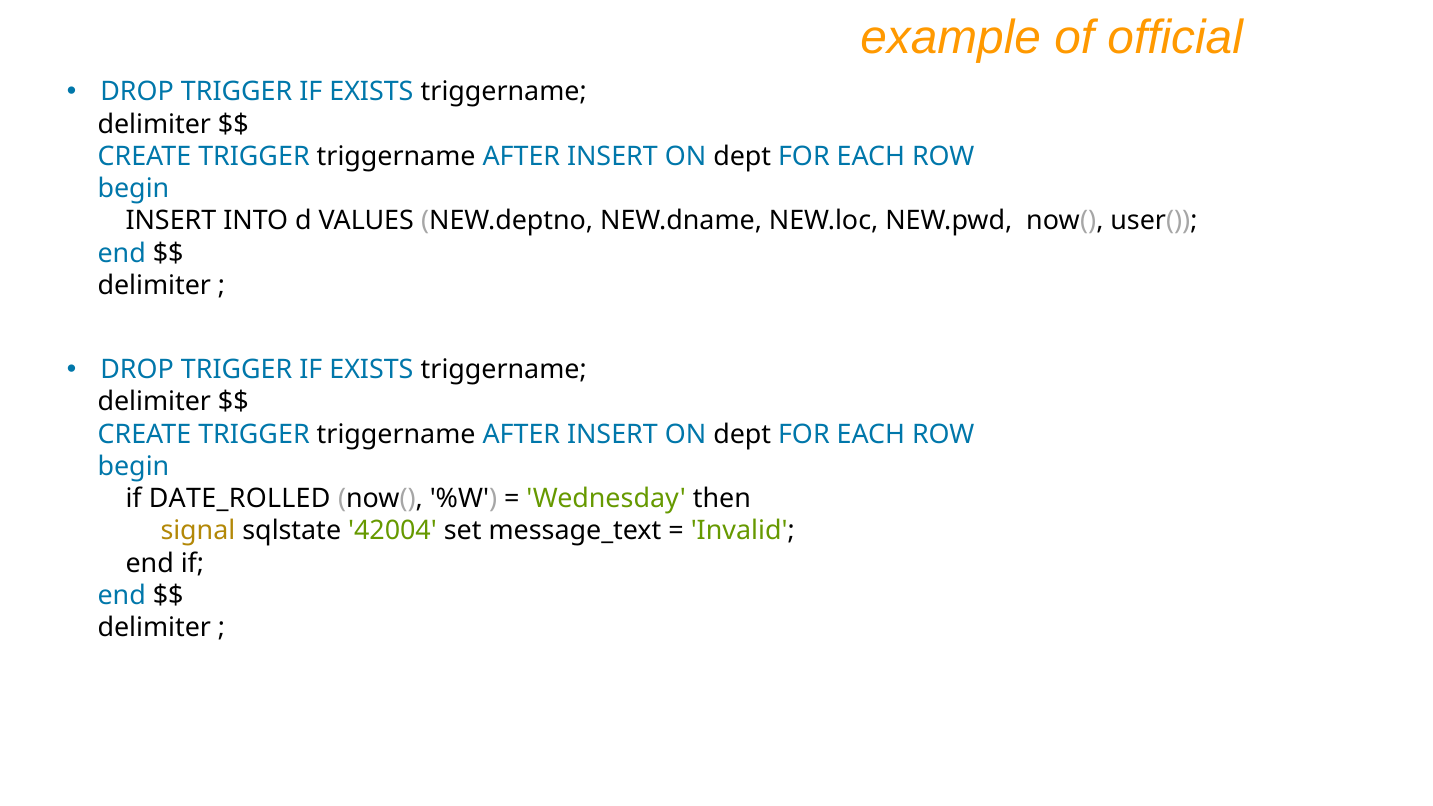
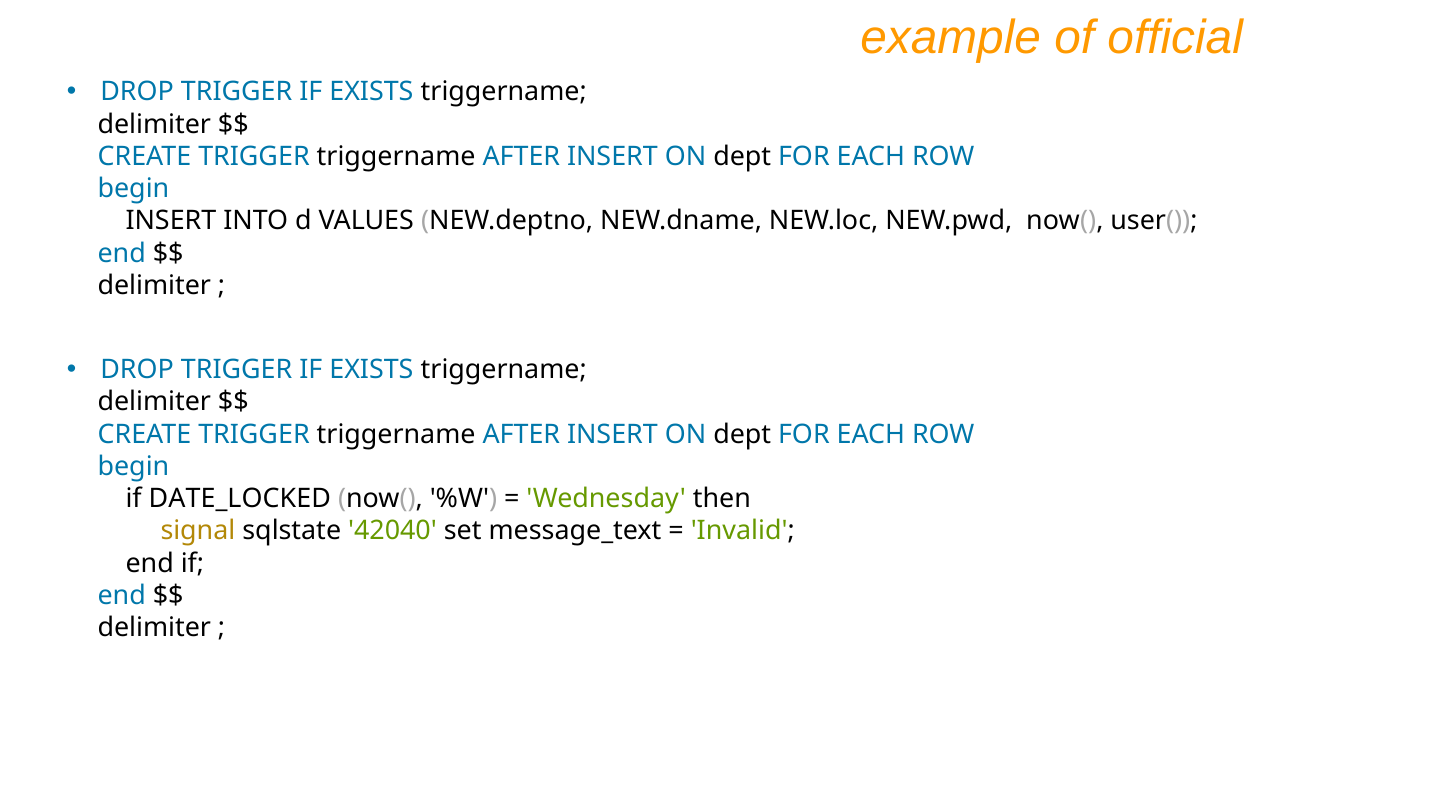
DATE_ROLLED: DATE_ROLLED -> DATE_LOCKED (240, 499)
42004: 42004 -> 42040 (392, 531)
